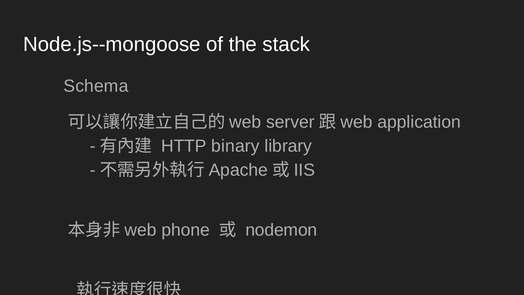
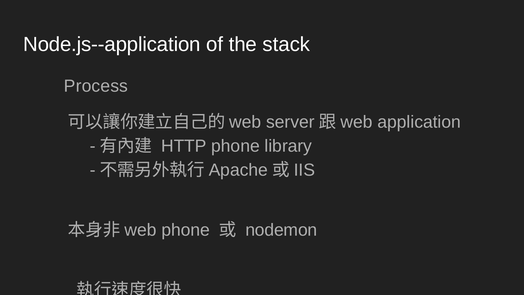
Node.js--mongoose: Node.js--mongoose -> Node.js--application (112, 44)
Schema: Schema -> Process (96, 86)
HTTP binary: binary -> phone (235, 146)
